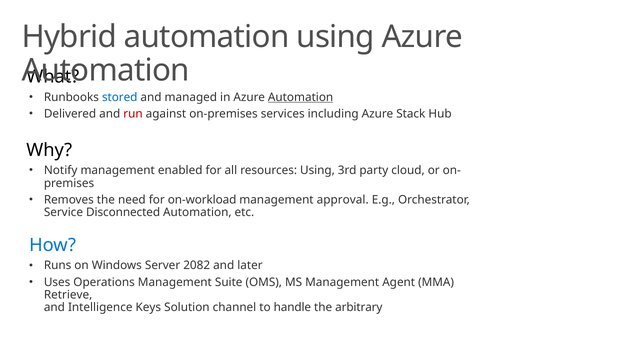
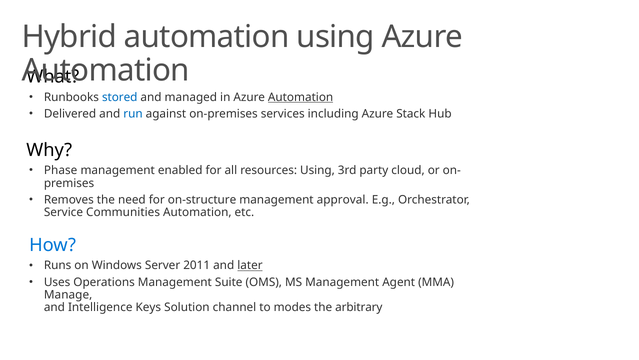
run colour: red -> blue (133, 114)
Notify: Notify -> Phase (61, 170)
on-workload: on-workload -> on-structure (202, 199)
Disconnected: Disconnected -> Communities (123, 212)
2082: 2082 -> 2011 (197, 265)
later underline: none -> present (250, 265)
Retrieve: Retrieve -> Manage (68, 294)
handle: handle -> modes (292, 307)
